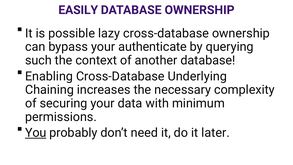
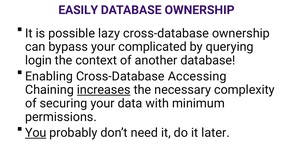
authenticate: authenticate -> complicated (153, 47)
such: such -> login (38, 60)
Underlying: Underlying -> Accessing (197, 76)
increases underline: none -> present (104, 90)
